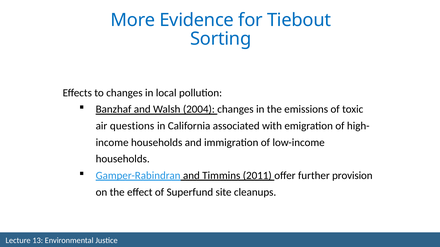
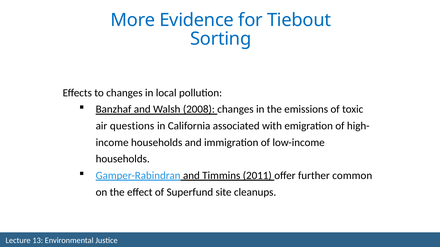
2004: 2004 -> 2008 (199, 110)
provision: provision -> common (352, 176)
